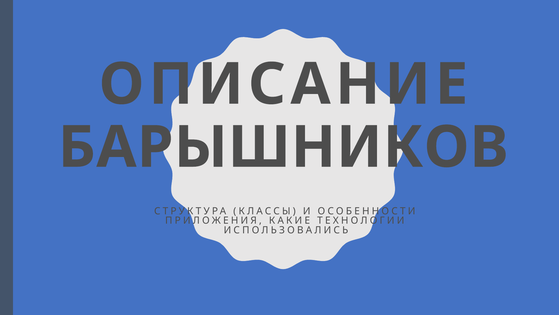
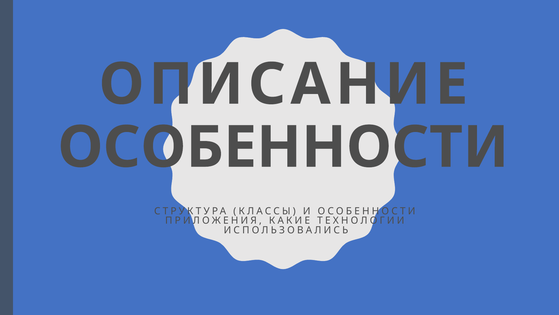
БАРЫШНИКОВ: БАРЫШНИКОВ -> ОСОБЕННОСТИ (283, 147)
